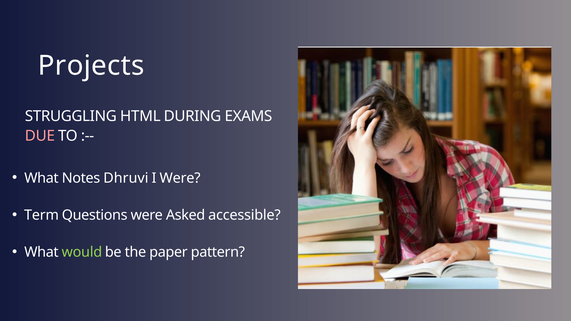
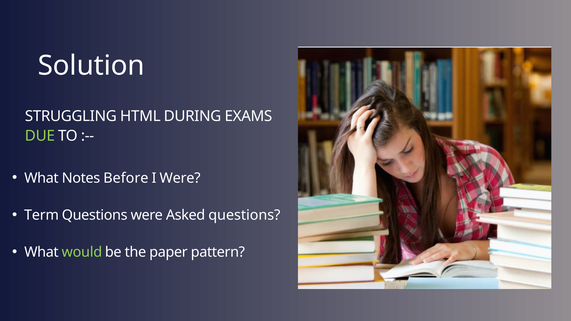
Projects: Projects -> Solution (91, 66)
DUE colour: pink -> light green (40, 136)
Dhruvi: Dhruvi -> Before (126, 178)
Asked accessible: accessible -> questions (244, 215)
